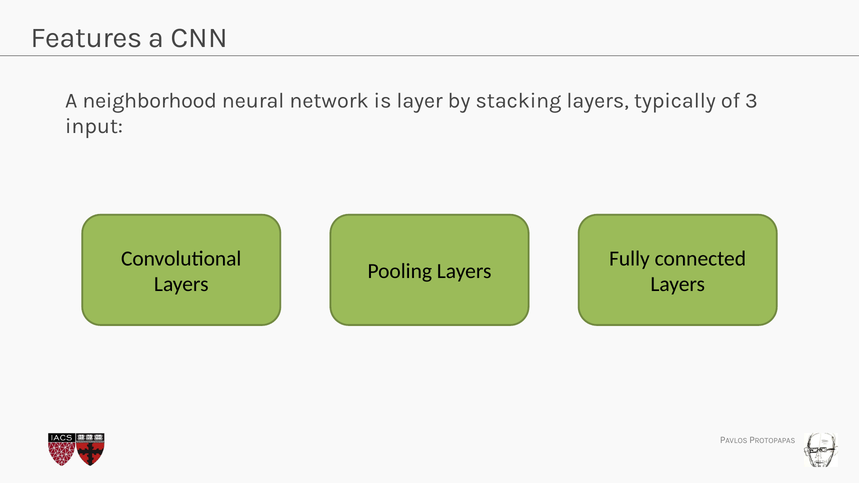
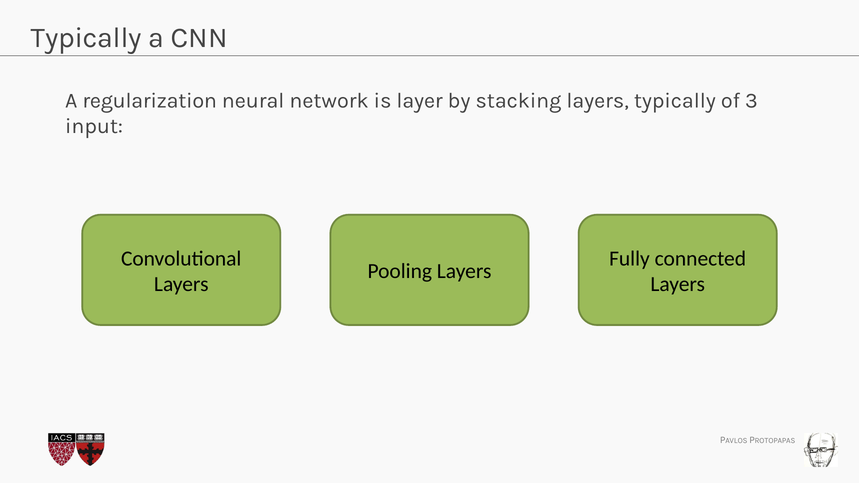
Features: Features -> Typically (86, 38)
neighborhood: neighborhood -> regularization (150, 101)
